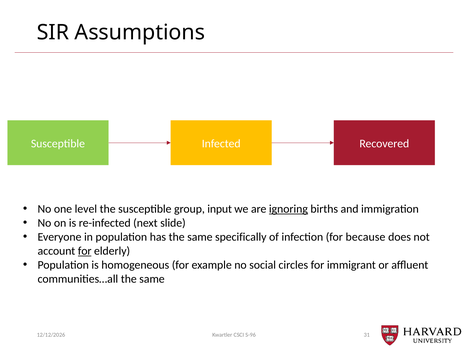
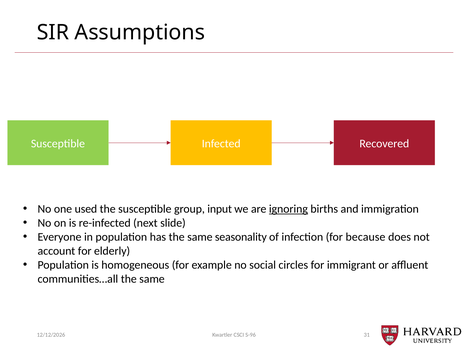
level: level -> used (86, 209)
specifically: specifically -> seasonality (241, 237)
for underline: present -> none (85, 251)
